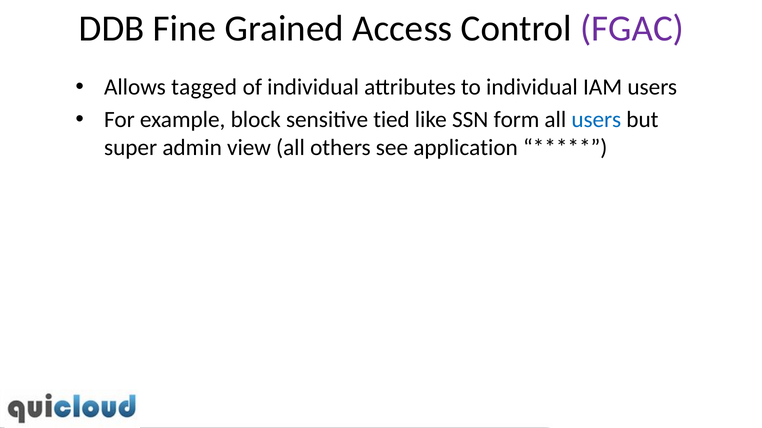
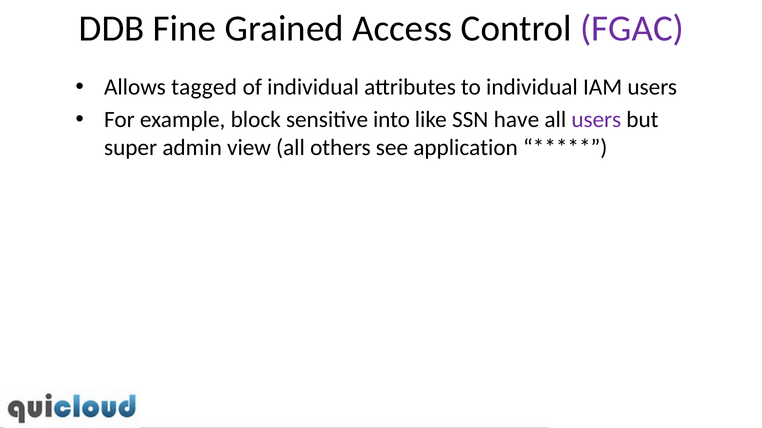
tied: tied -> into (392, 120)
form: form -> have (516, 120)
users colour: blue -> purple (596, 120)
